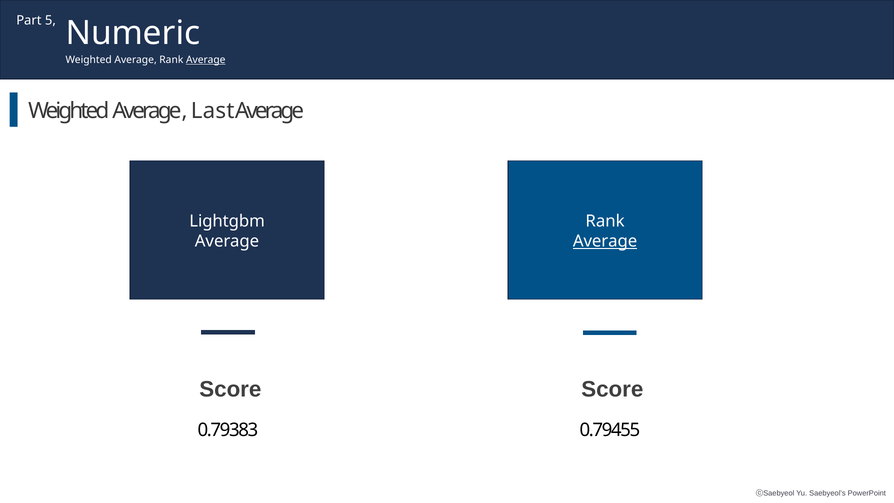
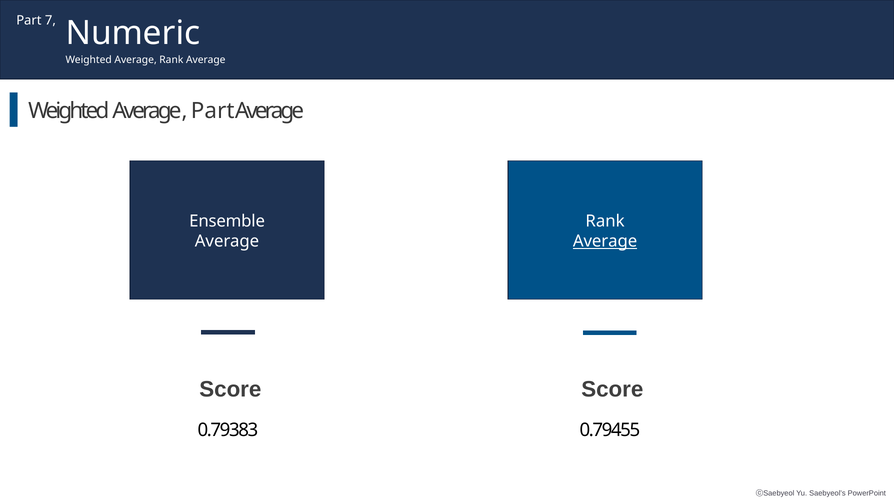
5: 5 -> 7 (50, 21)
Average underline: present -> none (206, 60)
Last: Last -> Part (213, 111)
Lightgbm: Lightgbm -> Ensemble (227, 221)
